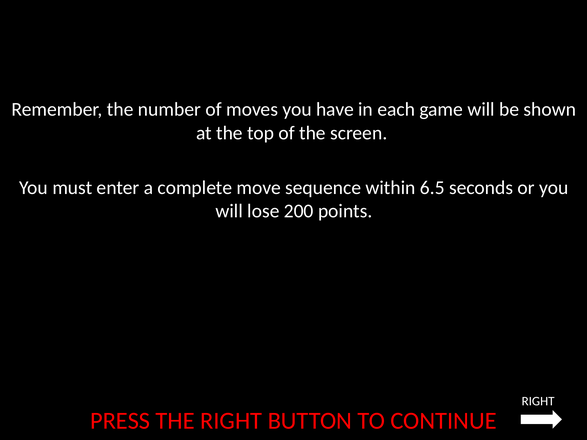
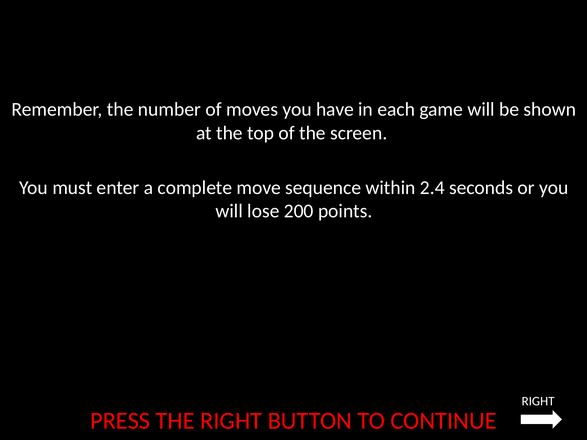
6.5: 6.5 -> 2.4 (432, 188)
